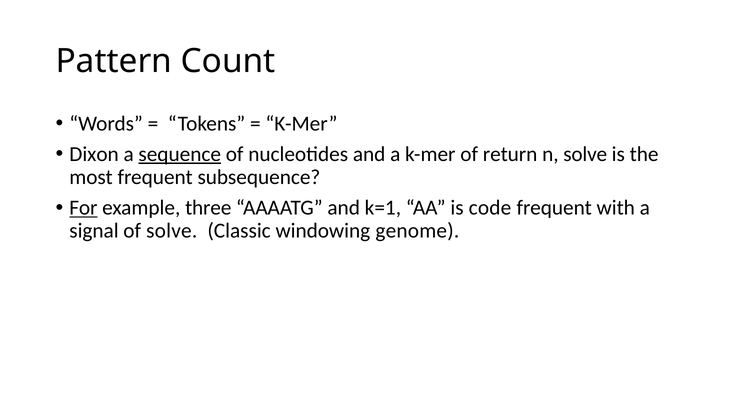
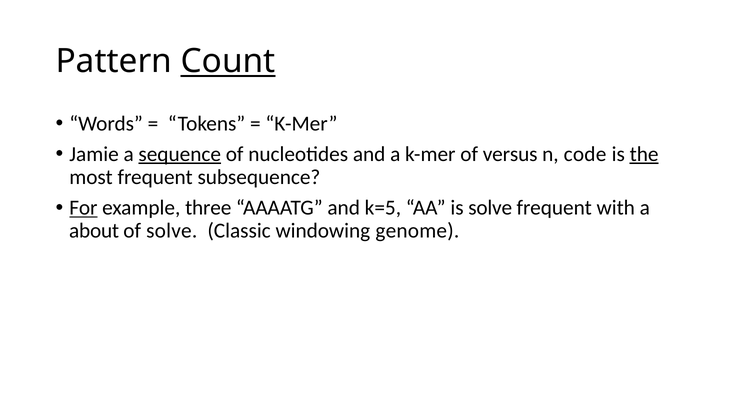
Count underline: none -> present (228, 61)
Dixon: Dixon -> Jamie (94, 154)
return: return -> versus (510, 154)
n solve: solve -> code (585, 154)
the underline: none -> present (644, 154)
k=1: k=1 -> k=5 (383, 208)
is code: code -> solve (490, 208)
signal: signal -> about (94, 231)
